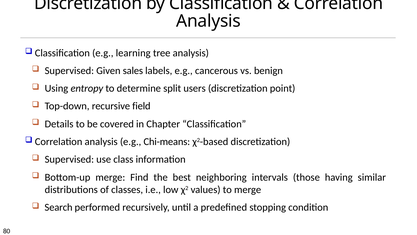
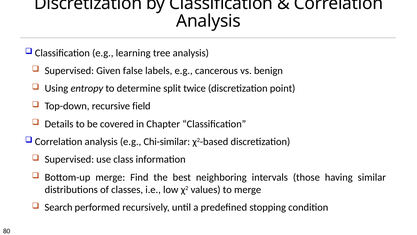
sales: sales -> false (133, 71)
users: users -> twice (195, 88)
Chi-means: Chi-means -> Chi-similar (167, 141)
